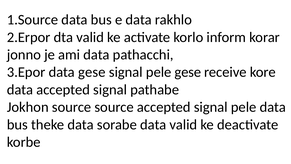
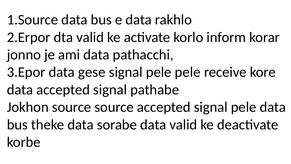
pele gese: gese -> pele (188, 72)
